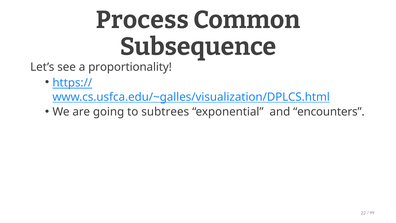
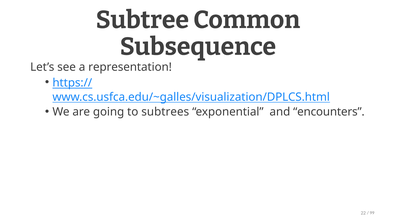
Process: Process -> Subtree (142, 20)
proportionality: proportionality -> representation (130, 67)
